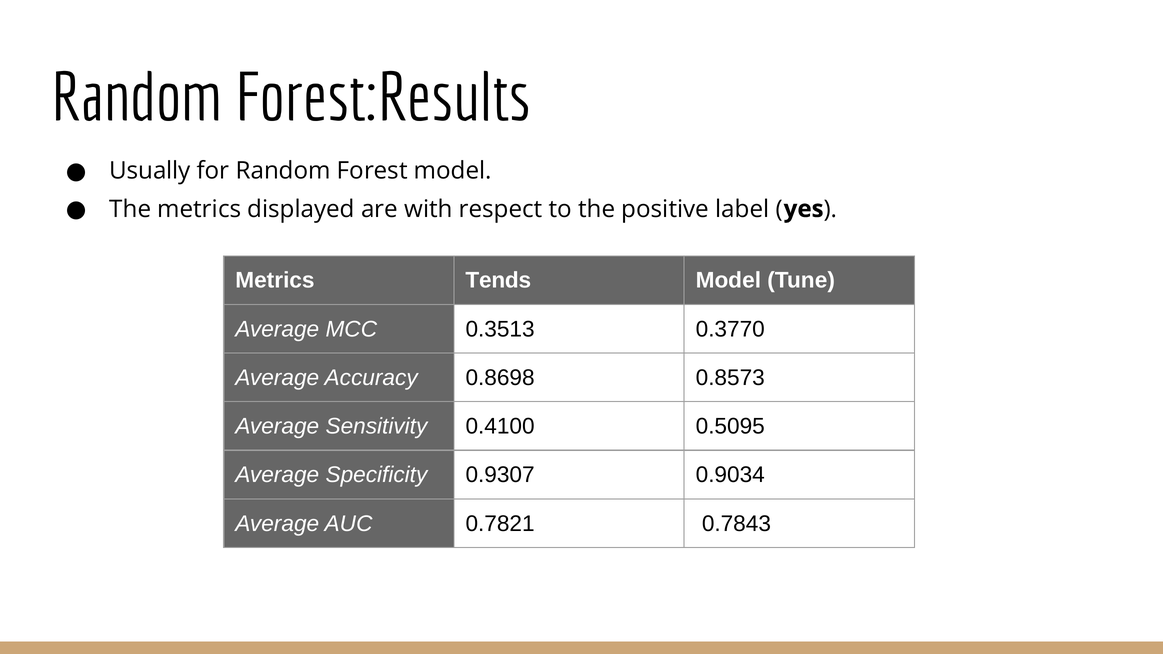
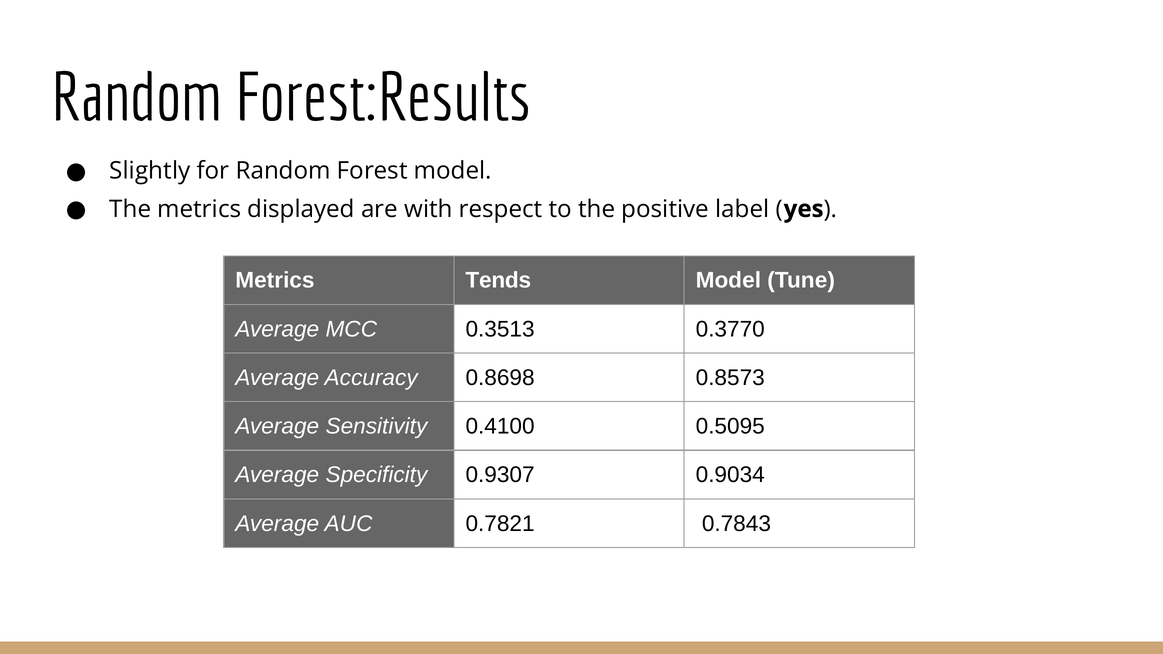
Usually: Usually -> Slightly (150, 171)
